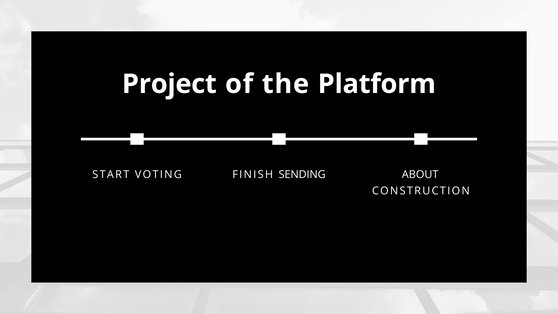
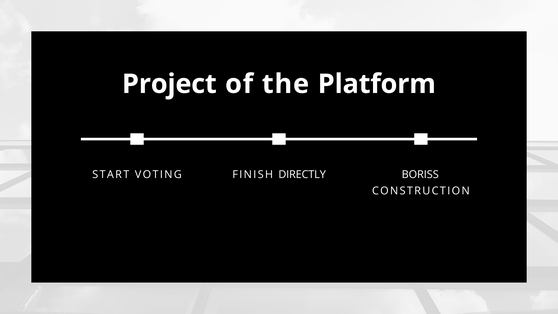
SENDING: SENDING -> DIRECTLY (302, 175)
ABOUT: ABOUT -> BORISS (420, 175)
